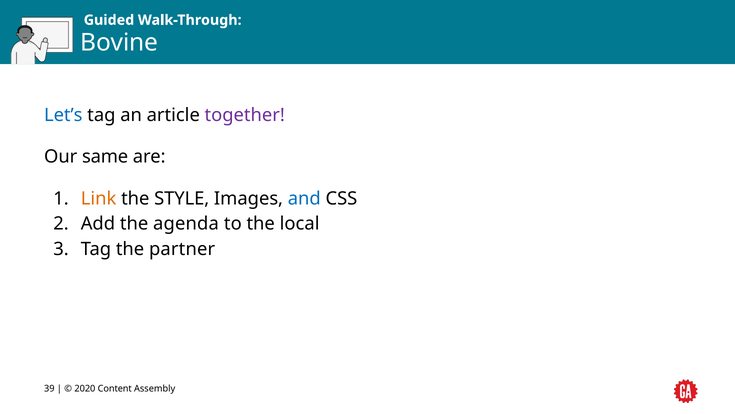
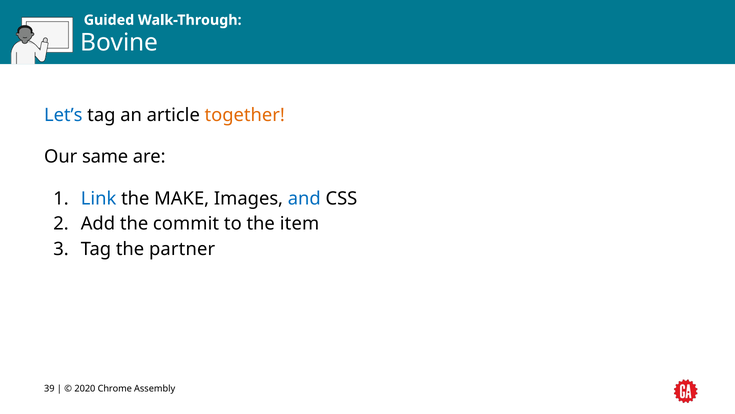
together colour: purple -> orange (245, 115)
Link colour: orange -> blue (99, 198)
STYLE: STYLE -> MAKE (182, 198)
agenda: agenda -> commit (186, 224)
local: local -> item (300, 224)
Content: Content -> Chrome (115, 388)
